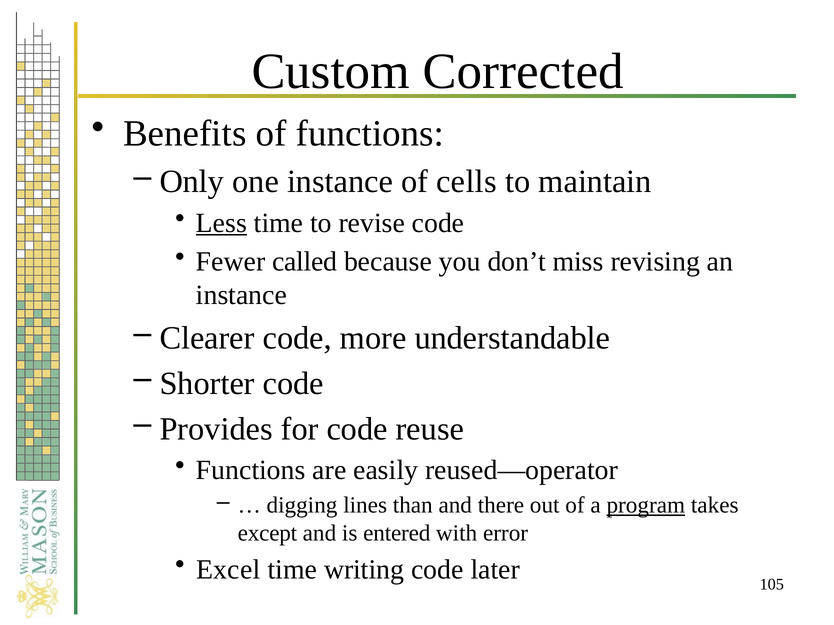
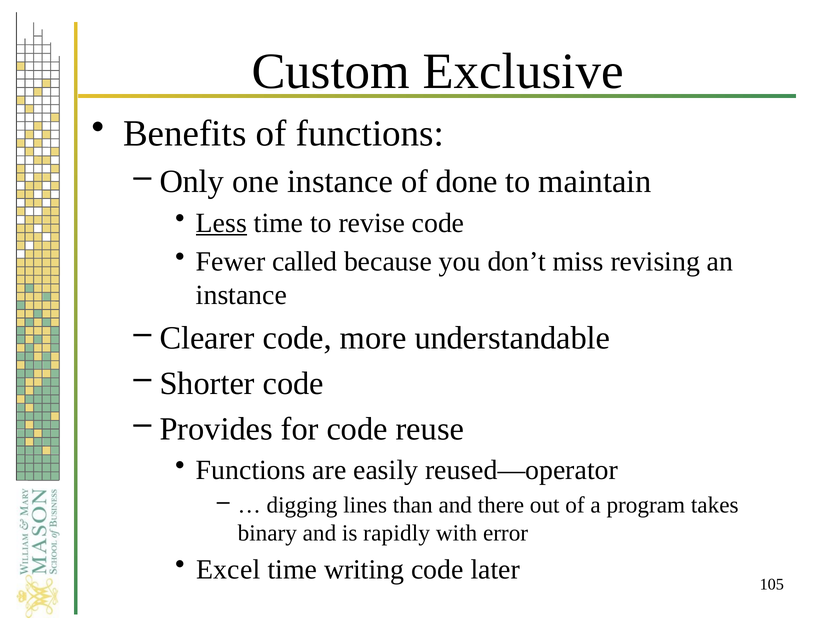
Corrected: Corrected -> Exclusive (523, 72)
cells: cells -> done (467, 182)
program underline: present -> none (646, 506)
except: except -> binary (267, 533)
entered: entered -> rapidly (397, 533)
